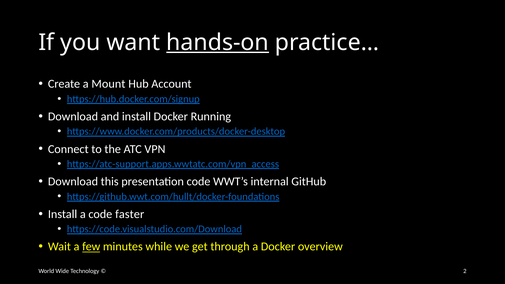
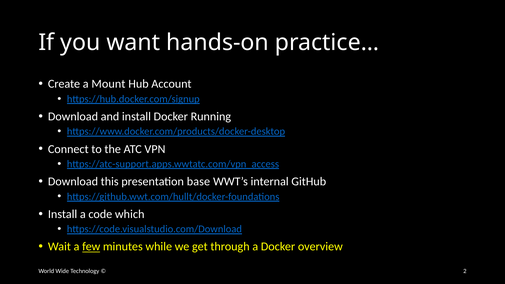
hands-on underline: present -> none (218, 42)
presentation code: code -> base (198, 182)
faster: faster -> which (130, 214)
